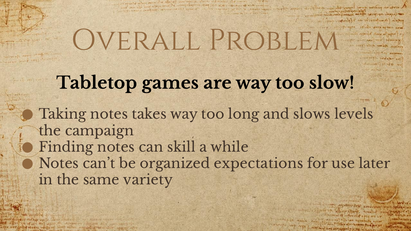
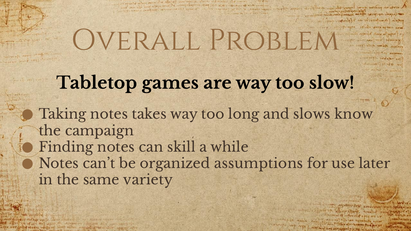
levels: levels -> know (354, 114)
expectations: expectations -> assumptions (259, 164)
